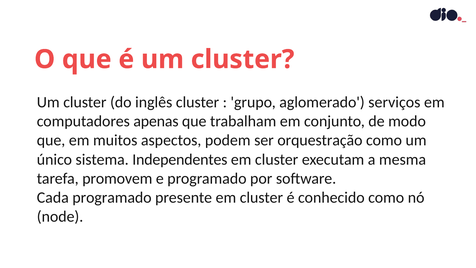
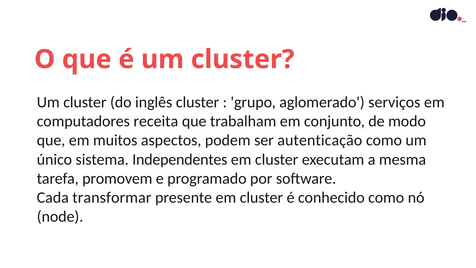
apenas: apenas -> receita (156, 121)
orquestração: orquestração -> autenticação (320, 140)
Cada programado: programado -> transformar (112, 197)
